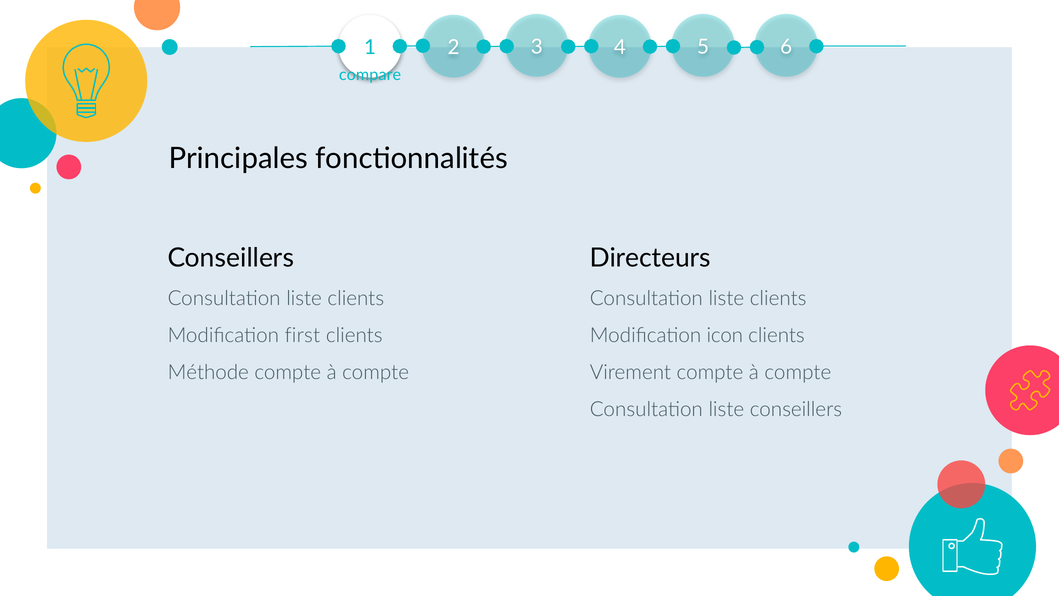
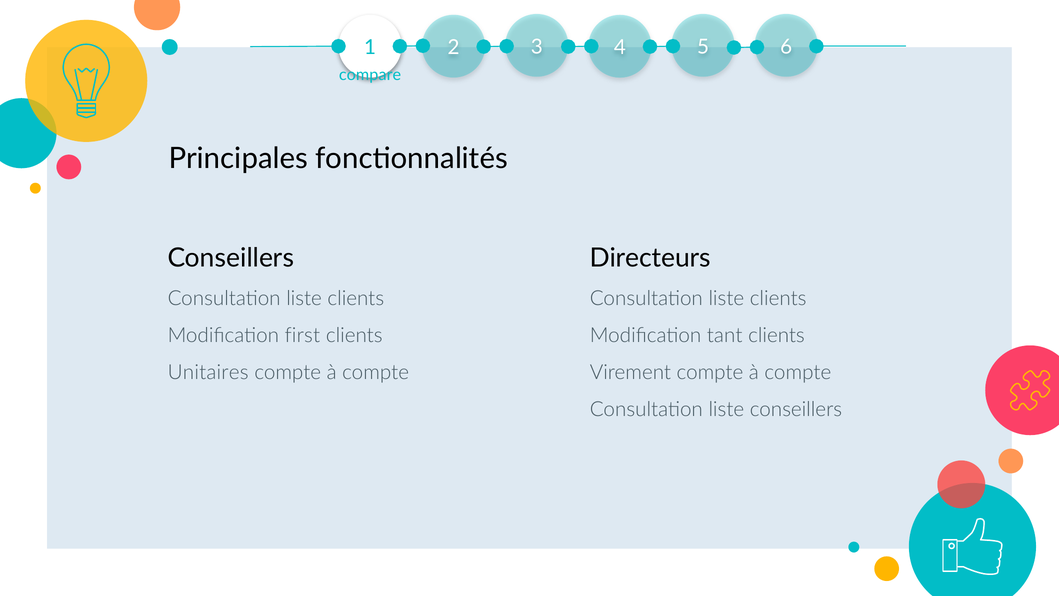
icon: icon -> tant (725, 335)
Méthode: Méthode -> Unitaires (208, 372)
